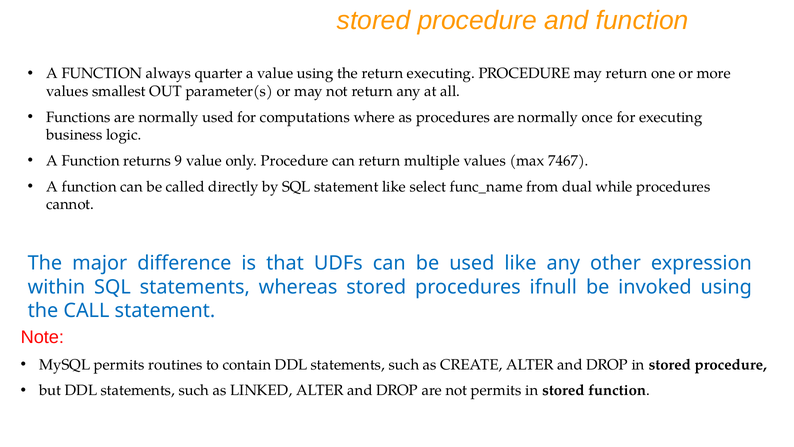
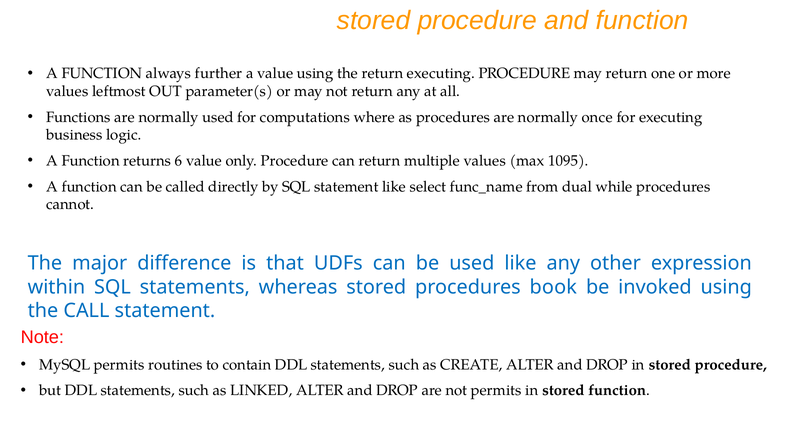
quarter: quarter -> further (219, 73)
smallest: smallest -> leftmost (119, 91)
9: 9 -> 6 (179, 161)
7467: 7467 -> 1095 (568, 161)
ifnull: ifnull -> book (553, 287)
